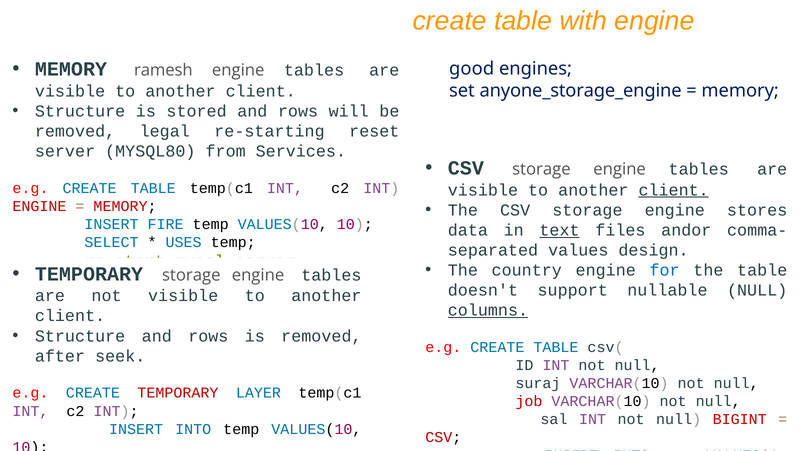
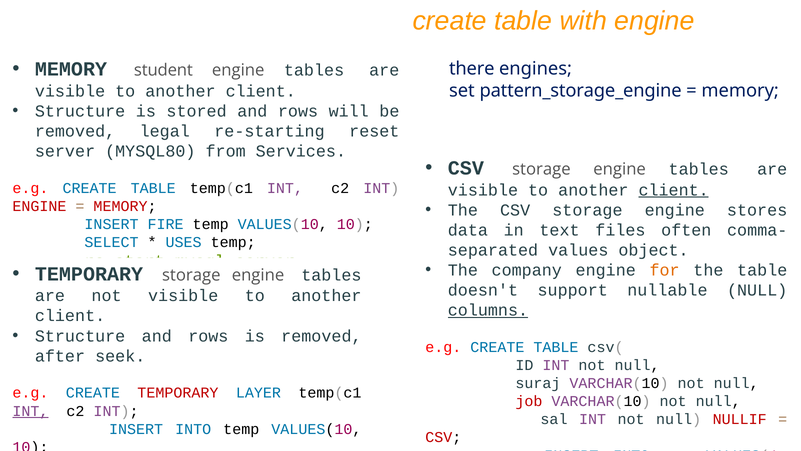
ramesh: ramesh -> student (163, 70)
good: good -> there (472, 69)
anyone_storage_engine: anyone_storage_engine -> pattern_storage_engine (581, 91)
text underline: present -> none (560, 230)
andor: andor -> often (686, 230)
design: design -> object (654, 250)
country: country -> company (527, 270)
for colour: blue -> orange (665, 270)
INT underline: none -> present (30, 411)
BIGINT: BIGINT -> NULLIF (740, 419)
